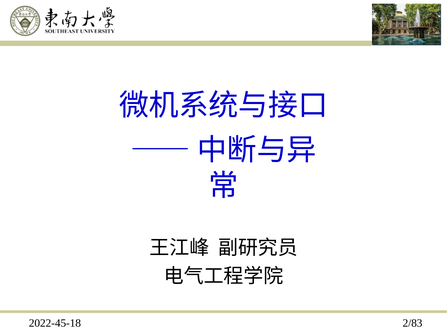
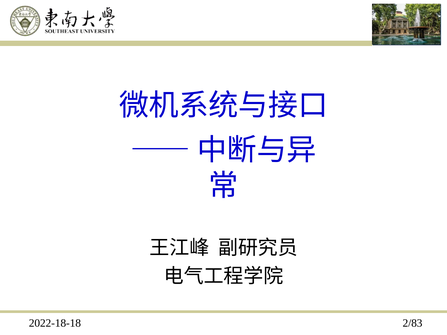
2022-45-18: 2022-45-18 -> 2022-18-18 (55, 323)
